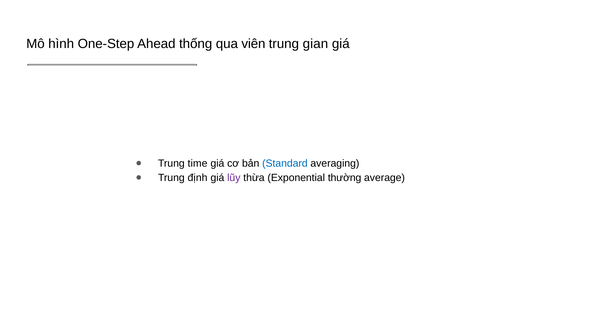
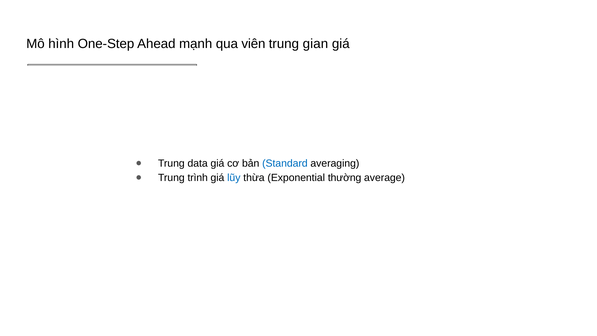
thống: thống -> mạnh (196, 44)
time: time -> data (198, 163)
định: định -> trình (198, 178)
lũy colour: purple -> blue (234, 178)
